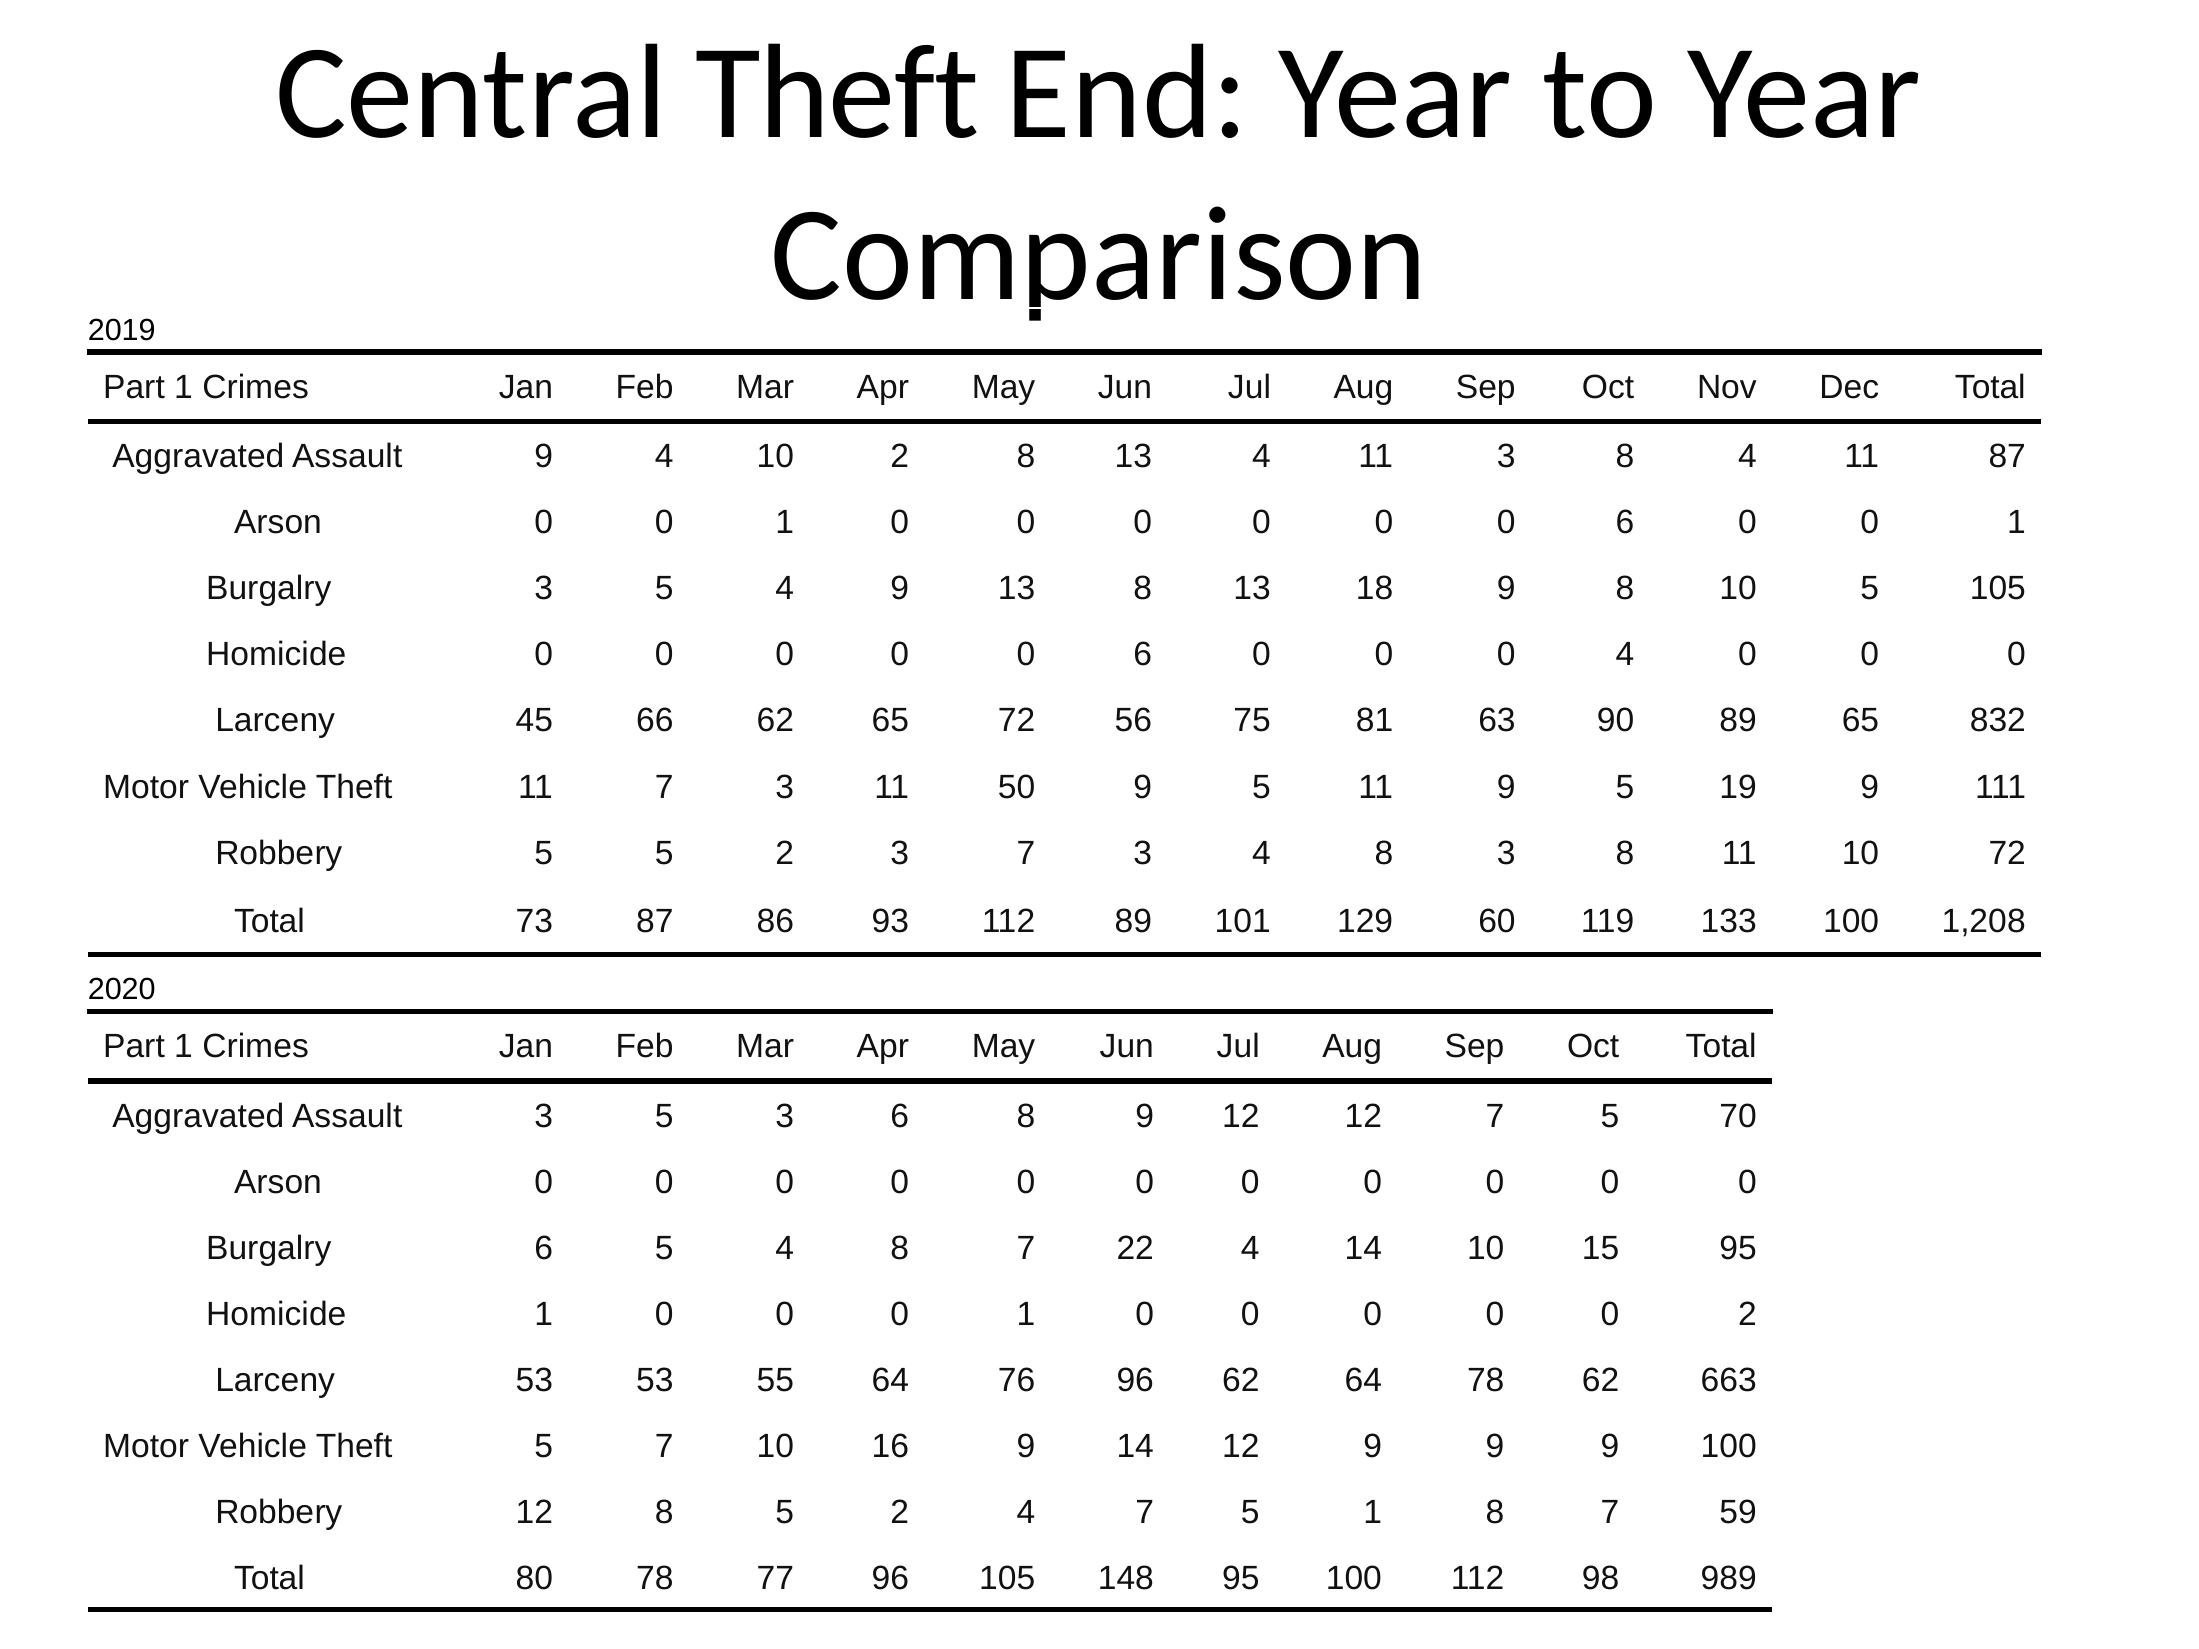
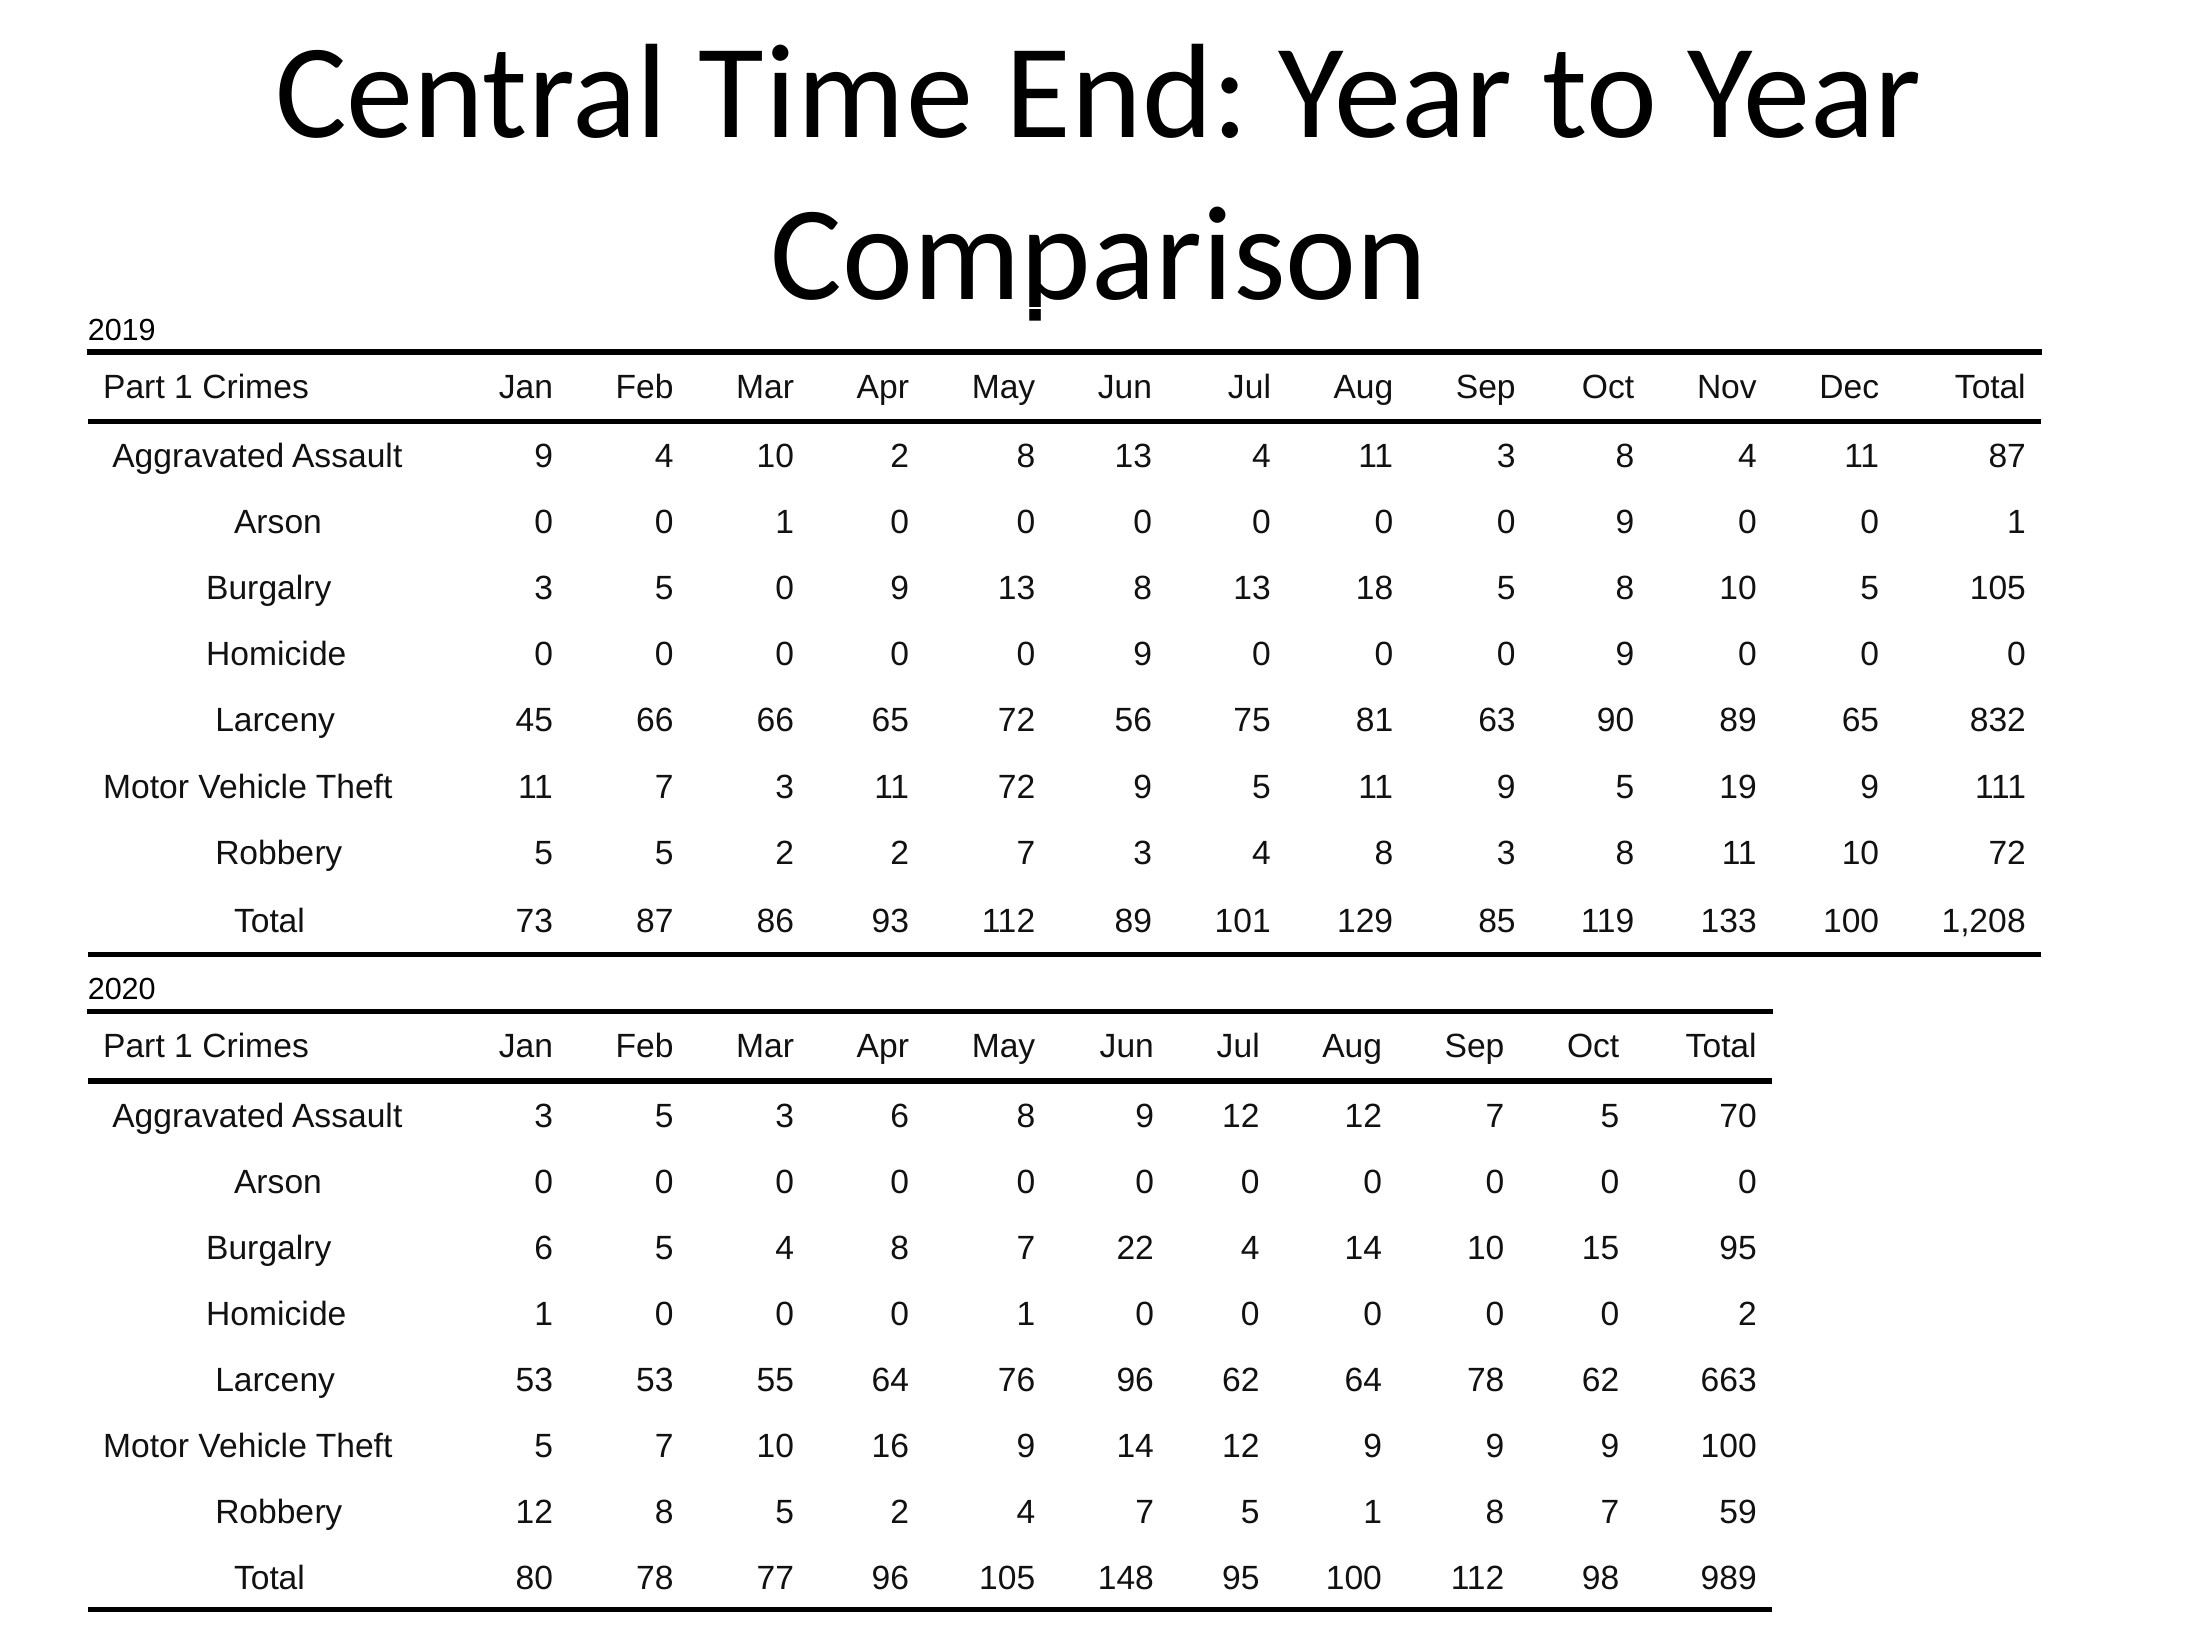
Central Theft: Theft -> Time (836, 94)
6: 6 -> 9 (1625, 523)
3 5 4: 4 -> 0 (785, 589)
18 9: 9 -> 5 (1506, 589)
6: 6 -> 9 (1143, 655)
4: 4 -> 9 (1625, 655)
66 62: 62 -> 66 (775, 721)
11 50: 50 -> 72 (1017, 787)
2 3: 3 -> 2 (900, 853)
60: 60 -> 85 (1497, 922)
